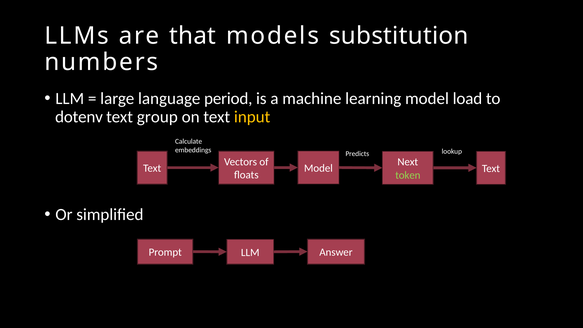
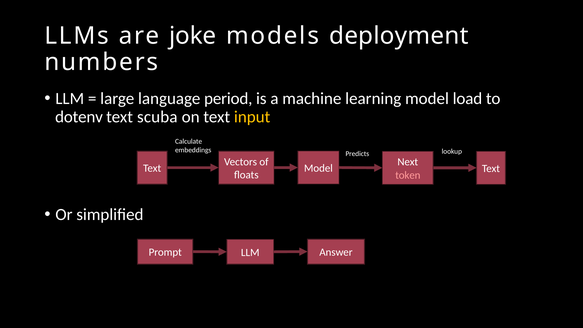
that: that -> joke (193, 36)
substitution: substitution -> deployment (399, 36)
group: group -> scuba (157, 117)
token colour: light green -> pink (408, 175)
